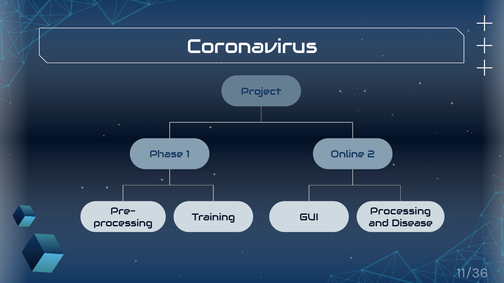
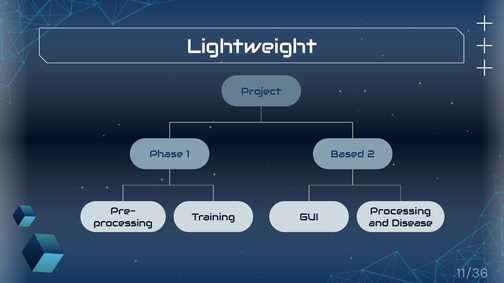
Coronavirus: Coronavirus -> Lightweight (252, 47)
Online: Online -> Based (347, 155)
